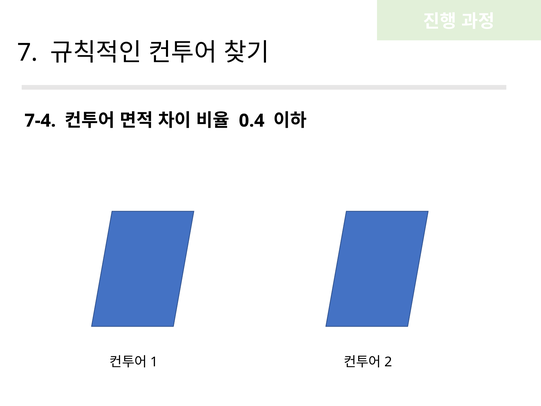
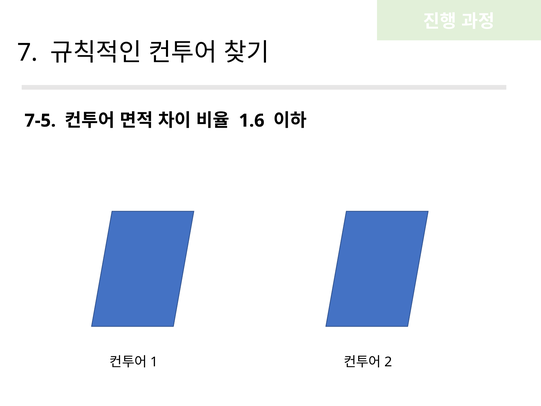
7-4: 7-4 -> 7-5 (40, 121)
0.4: 0.4 -> 1.6 (252, 121)
